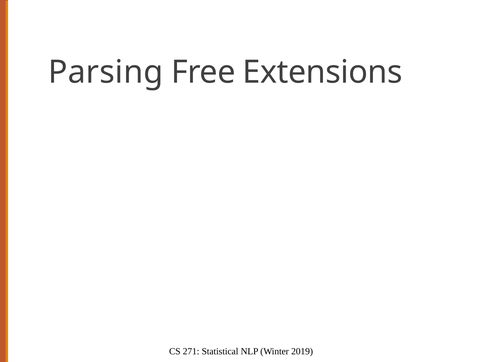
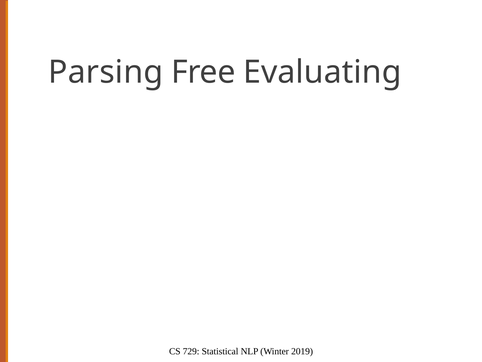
Extensions: Extensions -> Evaluating (322, 72)
271: 271 -> 729 (191, 351)
